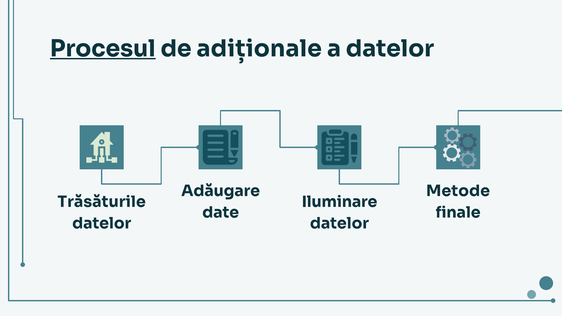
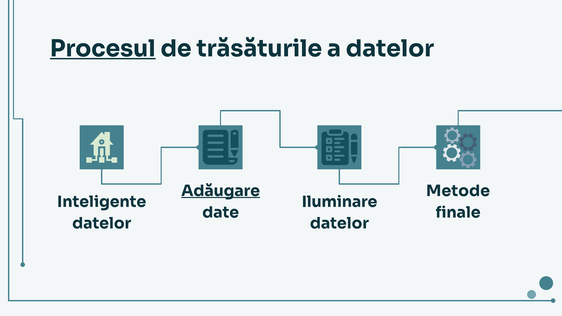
adiționale: adiționale -> trăsăturile (259, 49)
Adăugare underline: none -> present (221, 191)
Trăsăturile: Trăsăturile -> Inteligente (102, 202)
